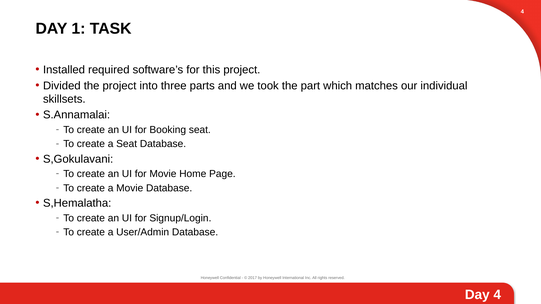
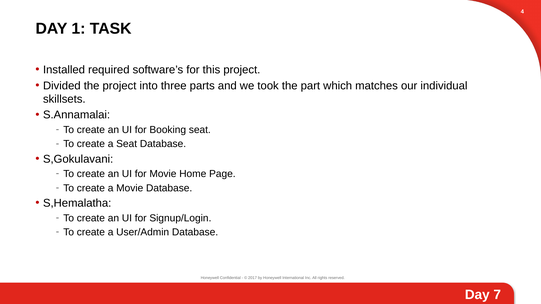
Day 4: 4 -> 7 (497, 295)
